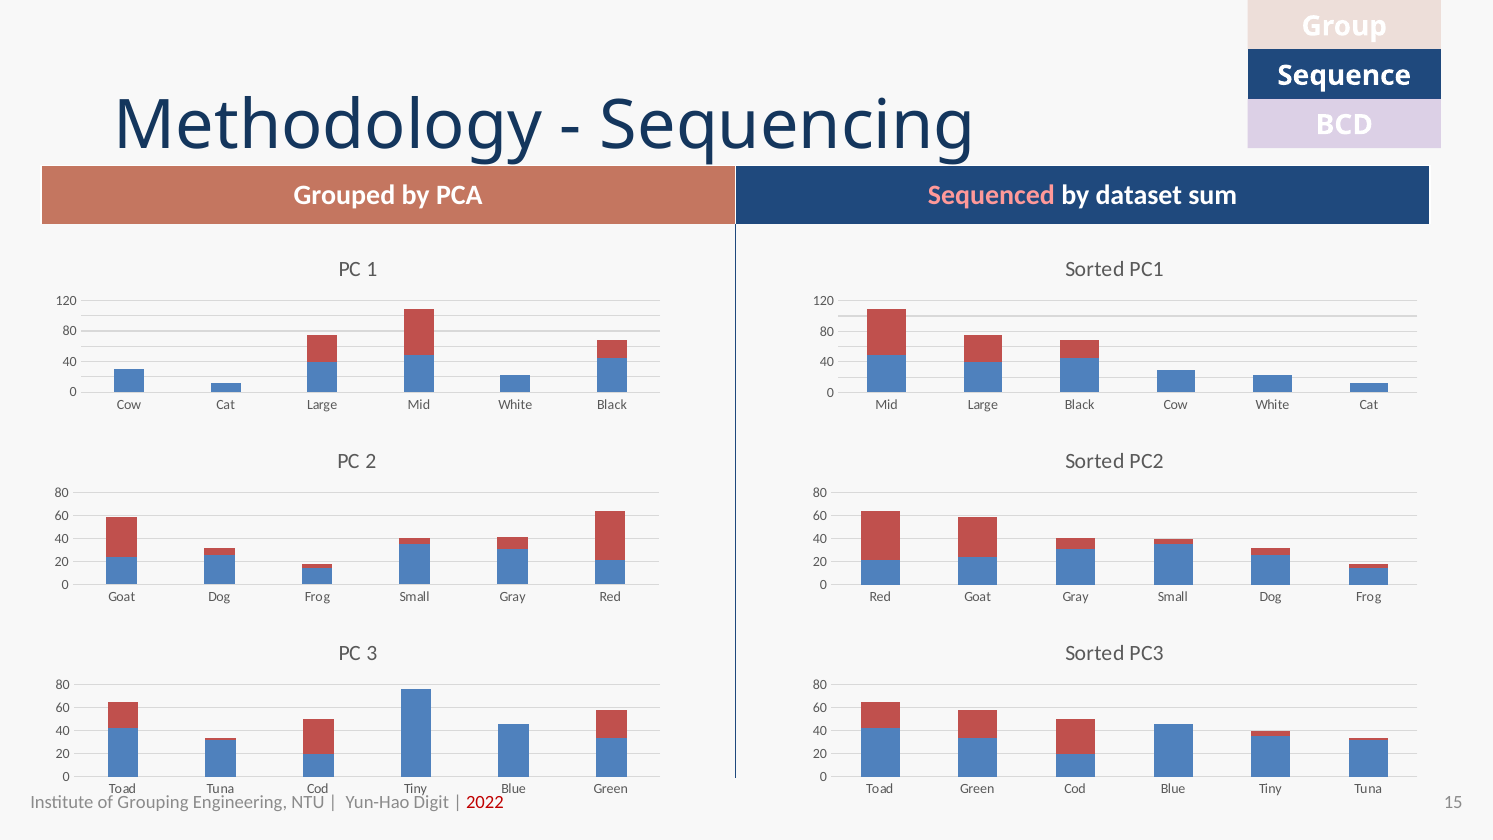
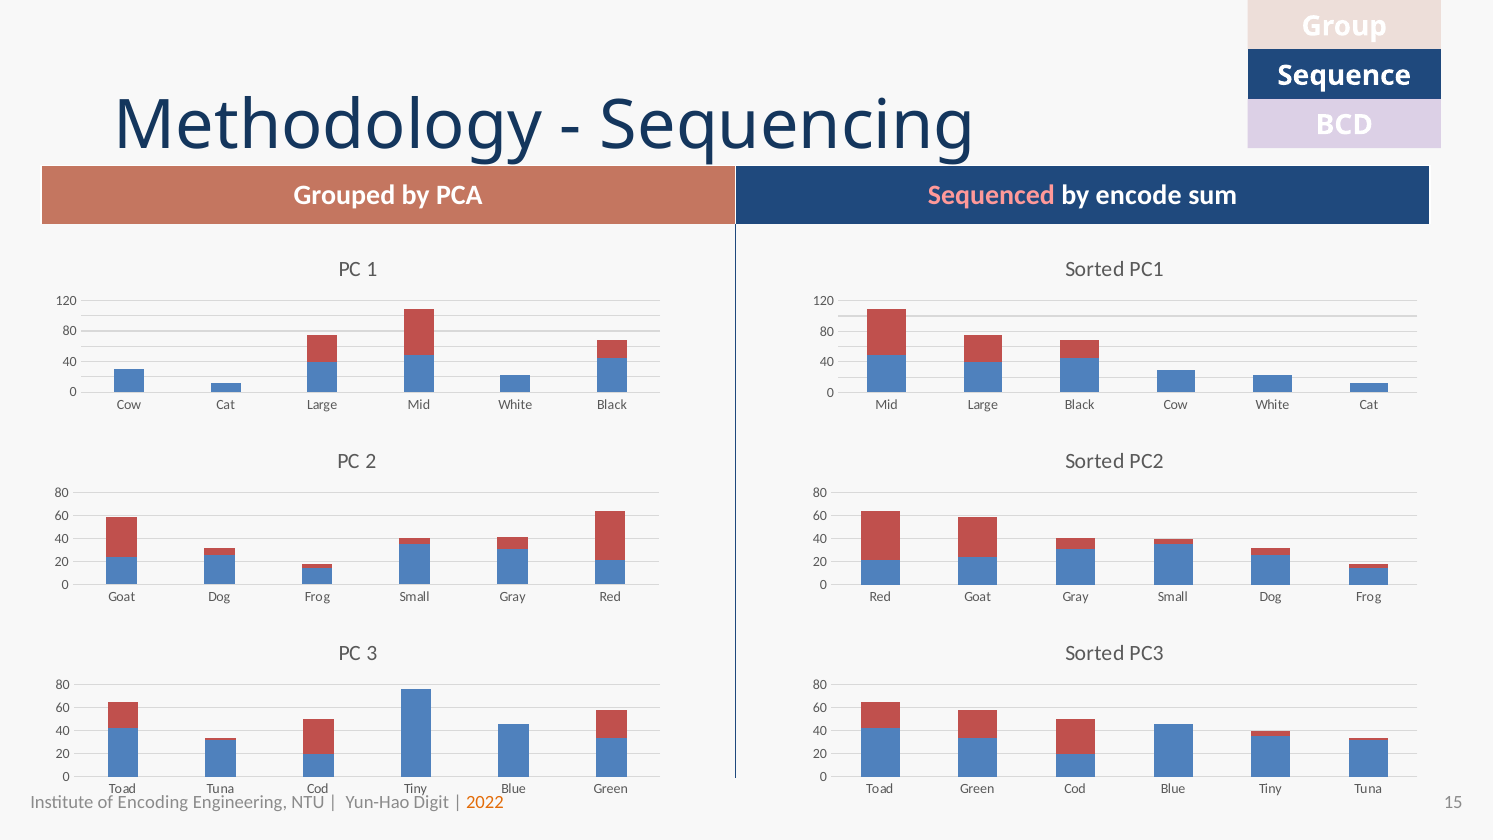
dataset: dataset -> encode (1139, 195)
Grouping: Grouping -> Encoding (153, 802)
2022 colour: red -> orange (485, 802)
